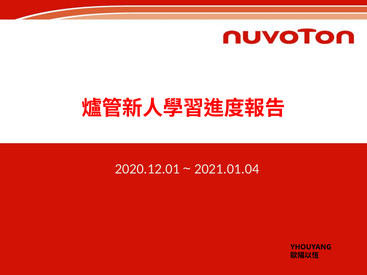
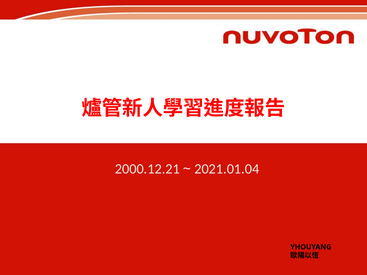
2020.12.01: 2020.12.01 -> 2000.12.21 (147, 169)
